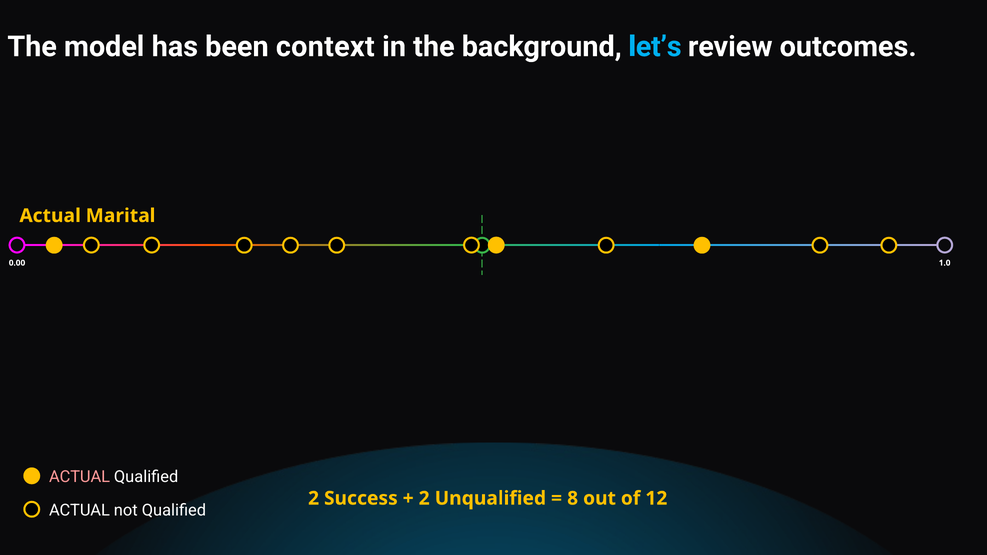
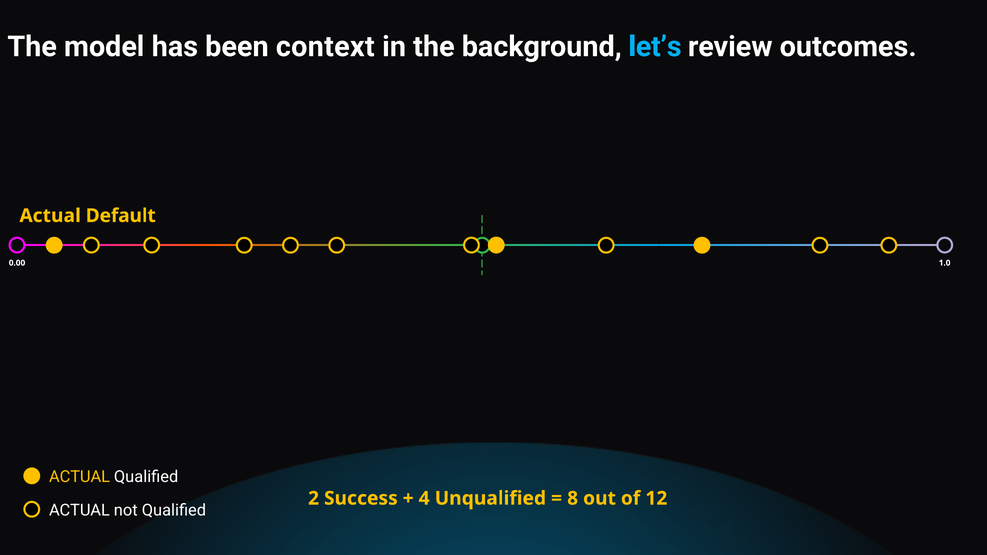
Marital: Marital -> Default (121, 216)
ACTUAL colour: pink -> yellow (80, 477)
2: 2 -> 4 (424, 499)
